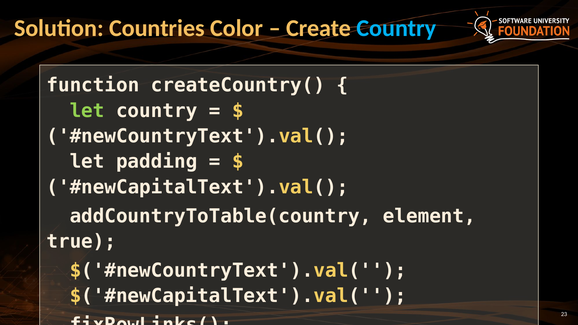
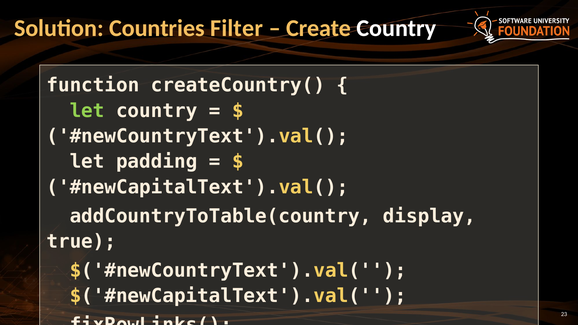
Color: Color -> Filter (237, 28)
Country colour: light blue -> white (396, 28)
element: element -> display (429, 216)
